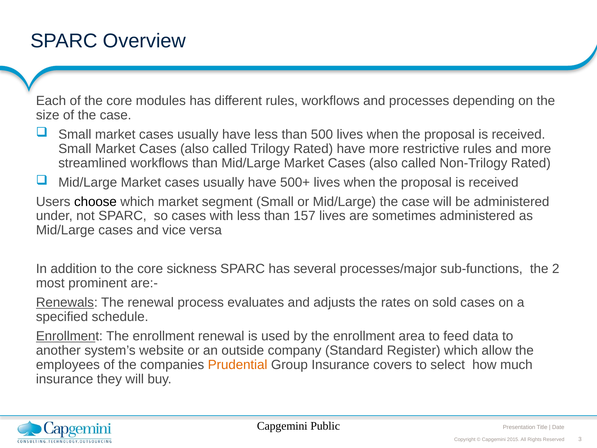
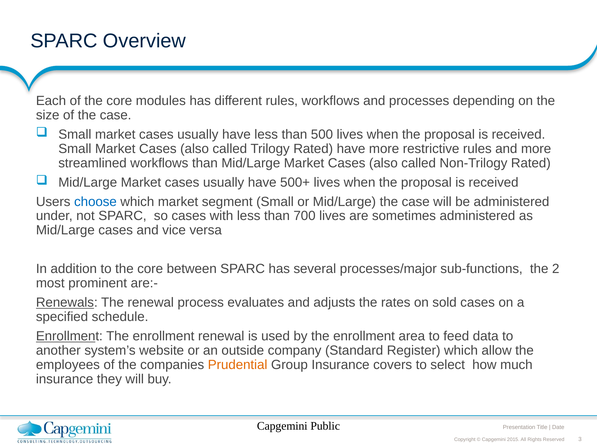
choose colour: black -> blue (95, 202)
157: 157 -> 700 (305, 216)
sickness: sickness -> between (192, 269)
